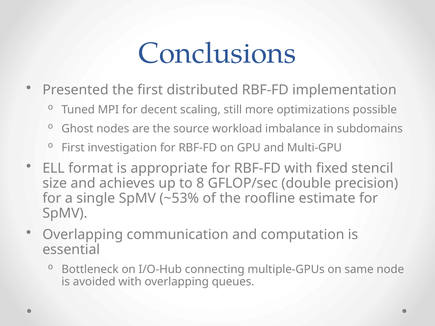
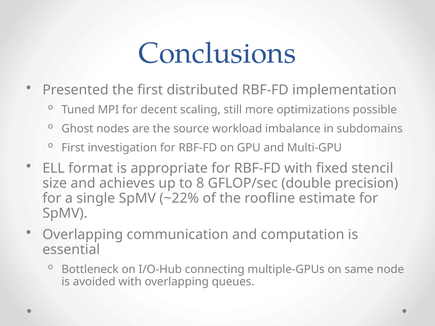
~53%: ~53% -> ~22% (179, 198)
